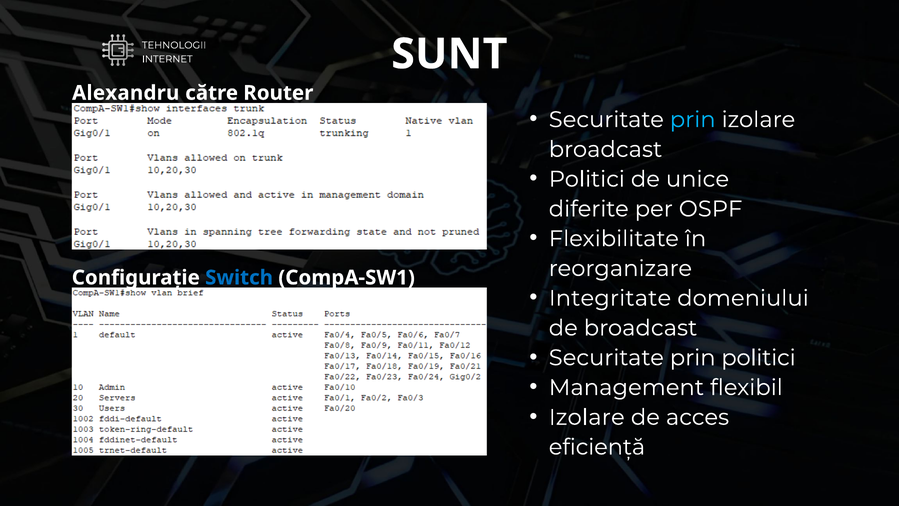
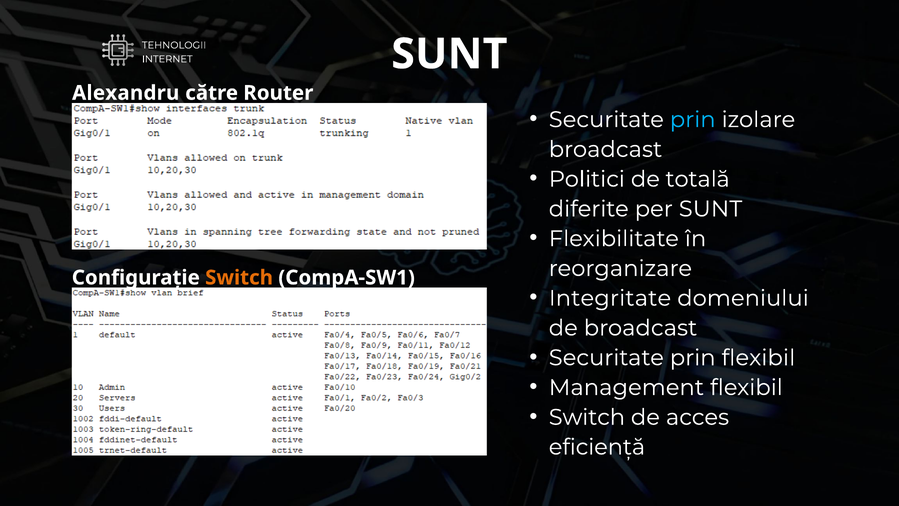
unice: unice -> totală (698, 179)
per OSPF: OSPF -> SUNT (711, 209)
Switch colour: blue -> orange (239, 278)
prin politici: politici -> flexibil (758, 358)
Izolare: Izolare -> Switch (587, 417)
